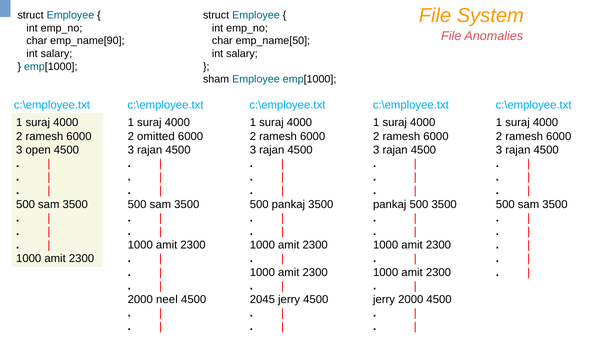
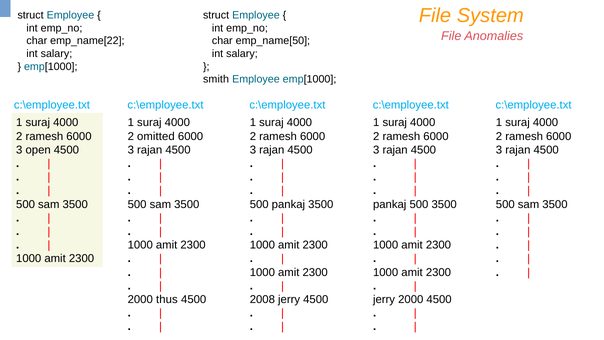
emp_name[90: emp_name[90 -> emp_name[22 (87, 41)
sham: sham -> smith (216, 79)
neel: neel -> thus (167, 299)
2045: 2045 -> 2008 (262, 299)
